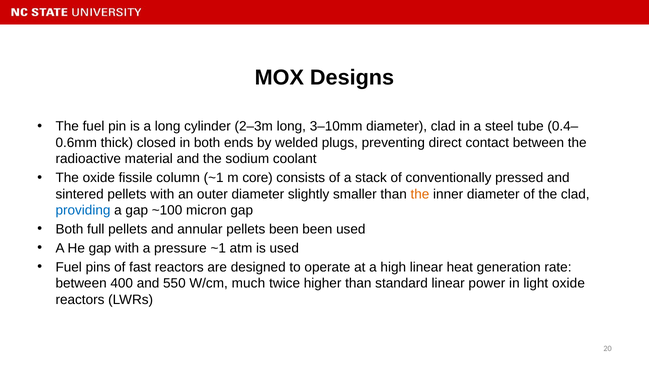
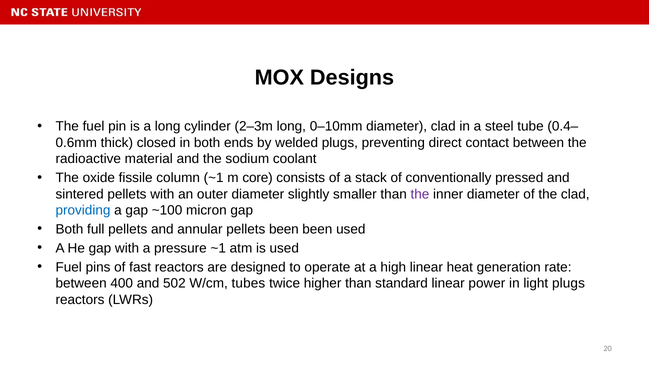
3–10mm: 3–10mm -> 0–10mm (336, 126)
the colour: orange -> purple (420, 194)
550: 550 -> 502 (174, 283)
much: much -> tubes (248, 283)
light oxide: oxide -> plugs (568, 283)
